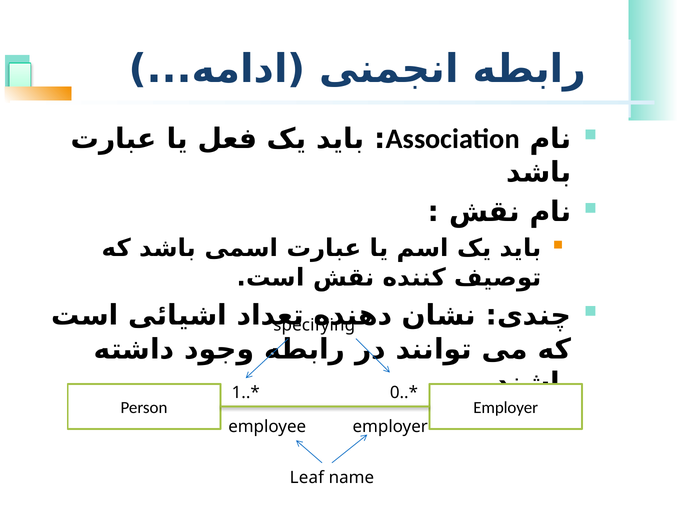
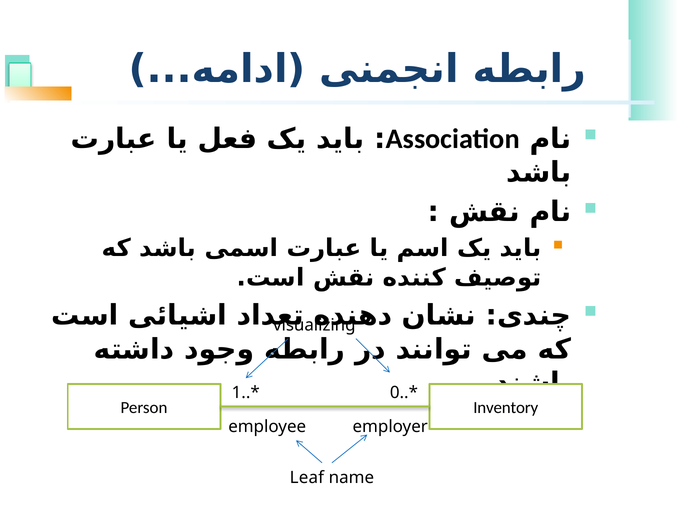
specifying: specifying -> visualizing (314, 325)
Person Employer: Employer -> Inventory (506, 408)
